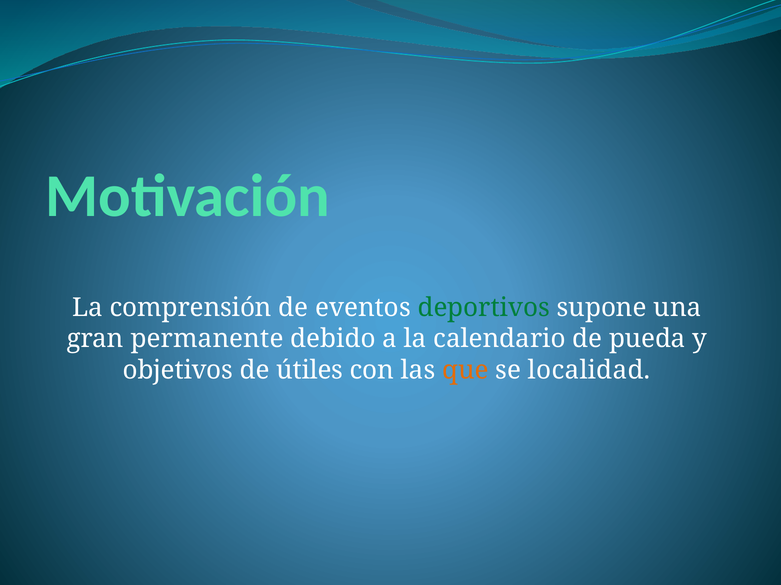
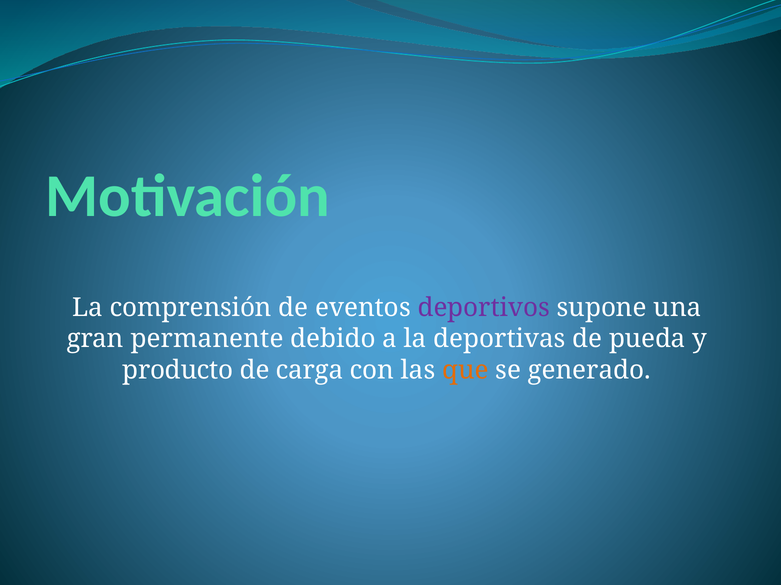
deportivos colour: green -> purple (484, 308)
calendario: calendario -> deportivas (499, 339)
objetivos: objetivos -> producto (178, 371)
útiles: útiles -> carga (310, 371)
localidad: localidad -> generado (589, 371)
